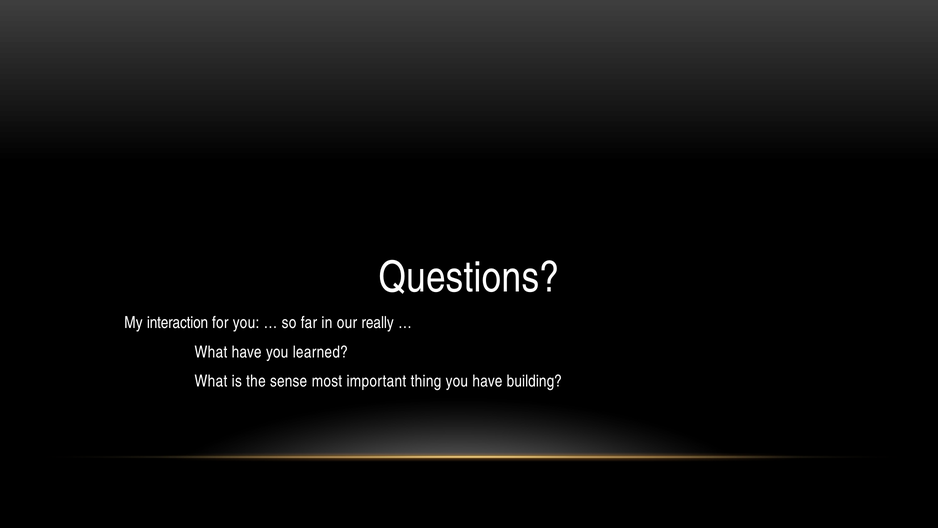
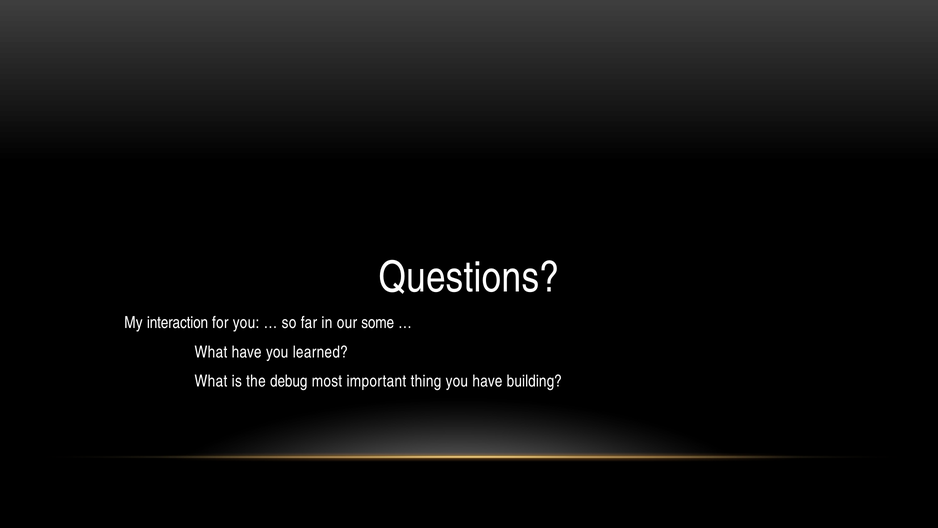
really: really -> some (378, 323)
sense: sense -> debug (289, 381)
